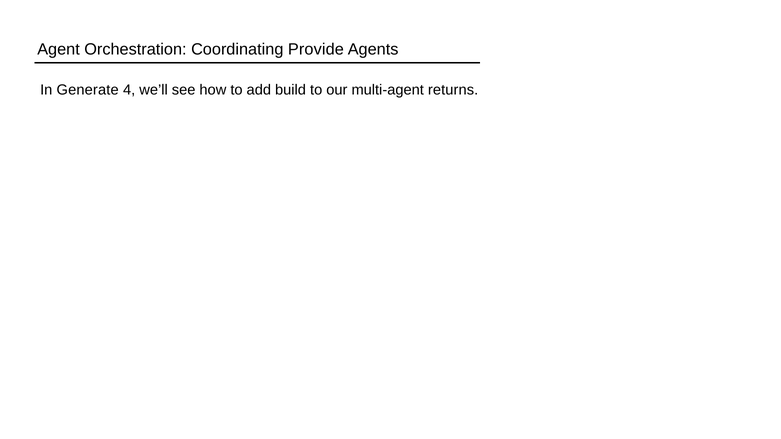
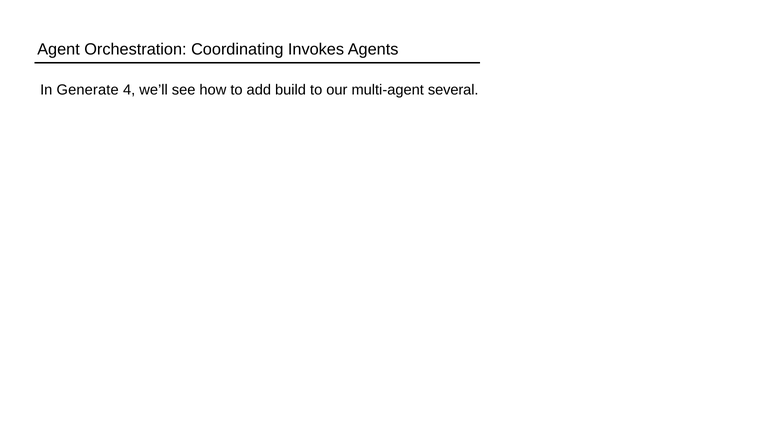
Provide: Provide -> Invokes (316, 49)
returns: returns -> several (453, 90)
